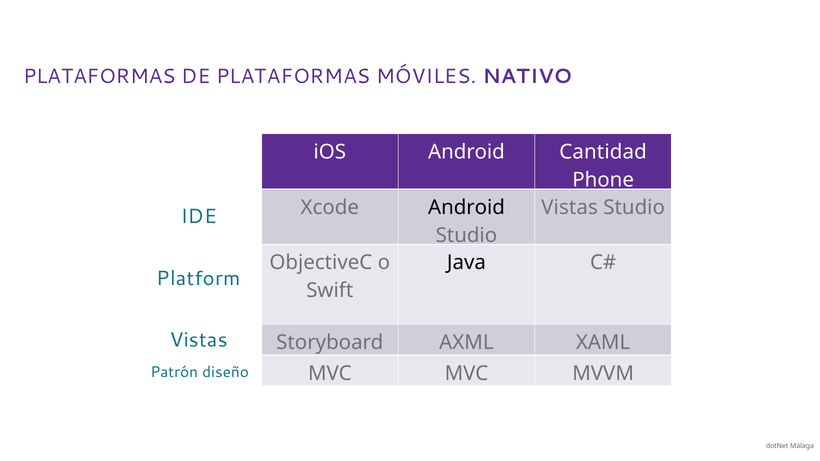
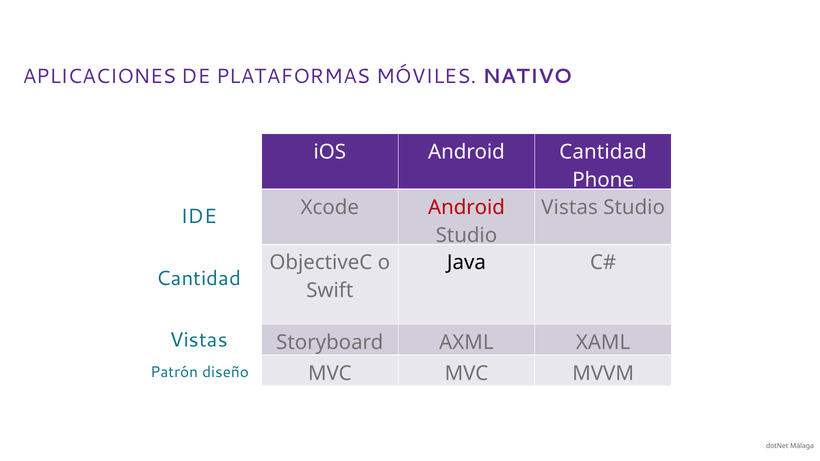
PLATAFORMAS: PLATAFORMAS -> APLICACIONES (100, 77)
Android colour: black -> red (466, 207)
Platform: Platform -> Cantidad (199, 278)
